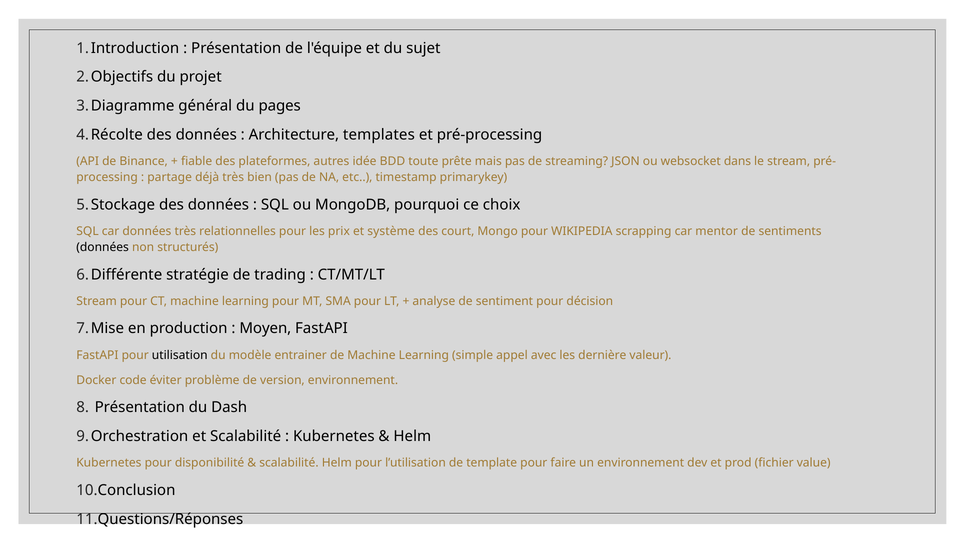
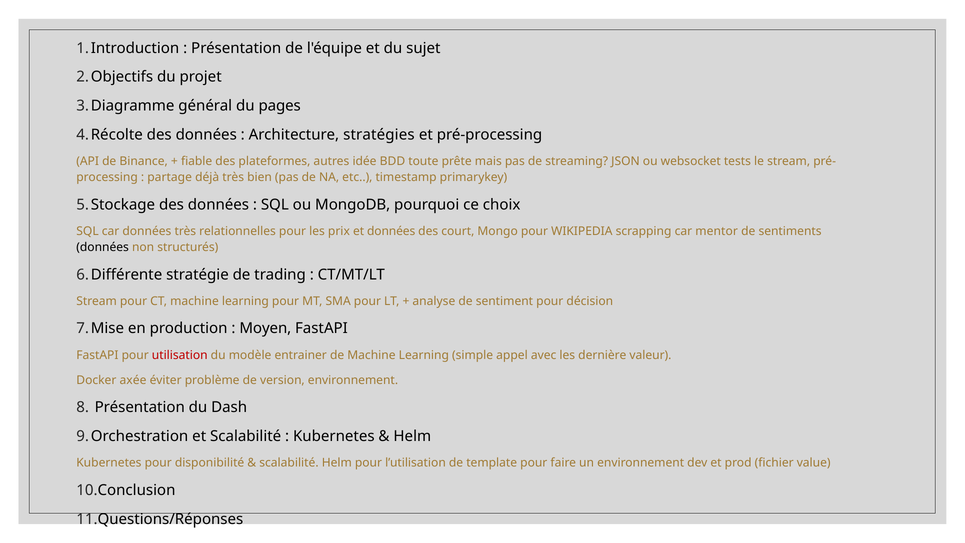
templates: templates -> stratégies (379, 135)
dans: dans -> tests (737, 161)
et système: système -> données (391, 231)
utilisation colour: black -> red (180, 355)
code: code -> axée (133, 380)
